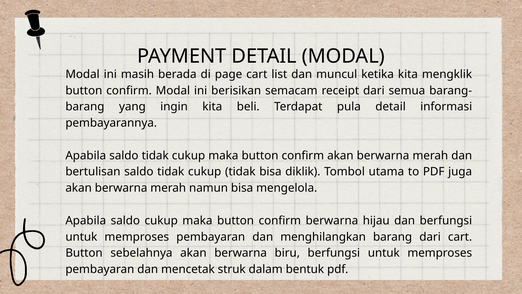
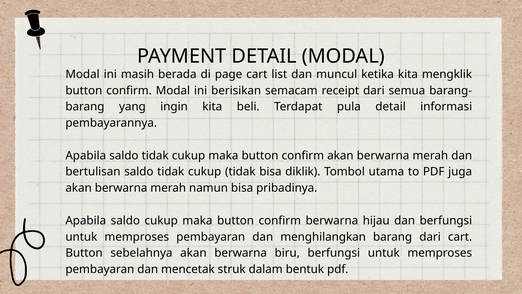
mengelola: mengelola -> pribadinya (287, 188)
